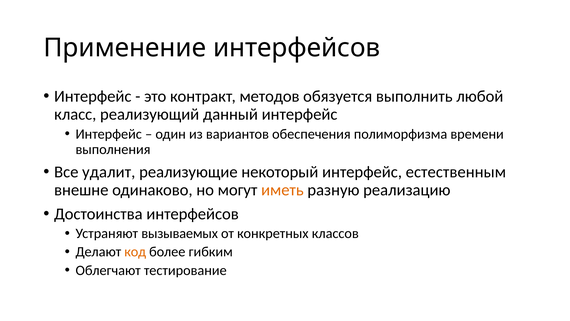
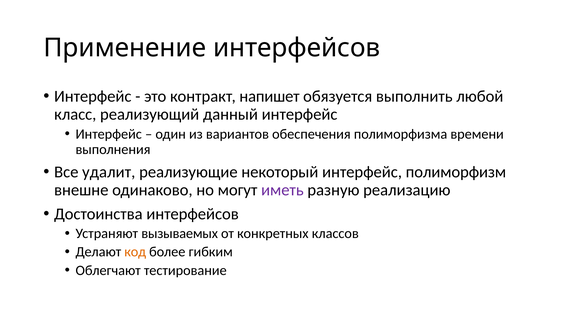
методов: методов -> напишет (270, 96)
естественным: естественным -> полиморфизм (456, 172)
иметь colour: orange -> purple (282, 190)
